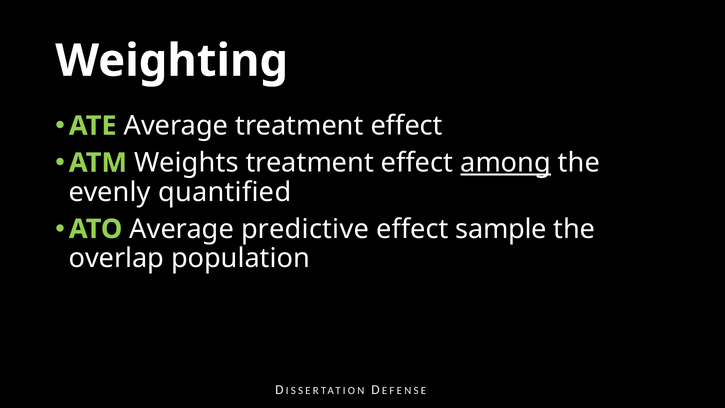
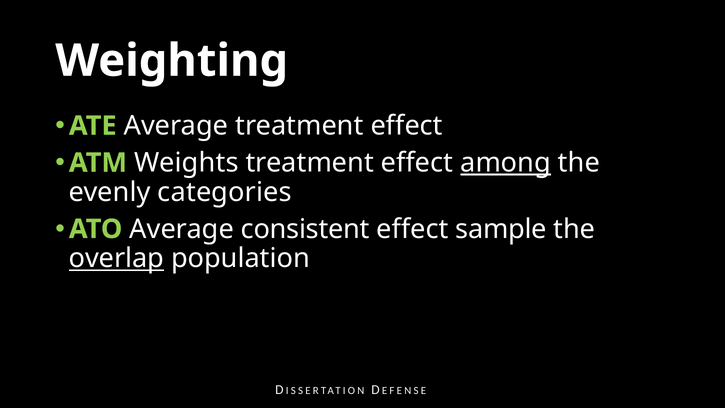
quantified: quantified -> categories (225, 192)
predictive: predictive -> consistent (305, 229)
overlap underline: none -> present (116, 258)
